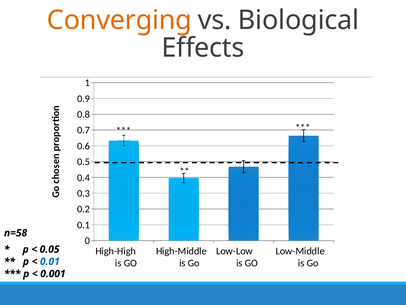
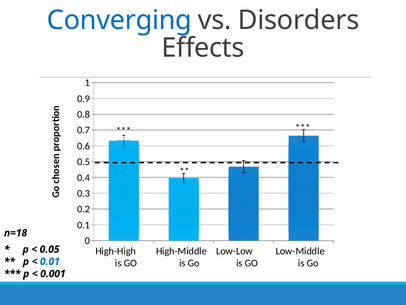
Converging colour: orange -> blue (119, 20)
Biological: Biological -> Disorders (299, 20)
n=58: n=58 -> n=18 (16, 233)
